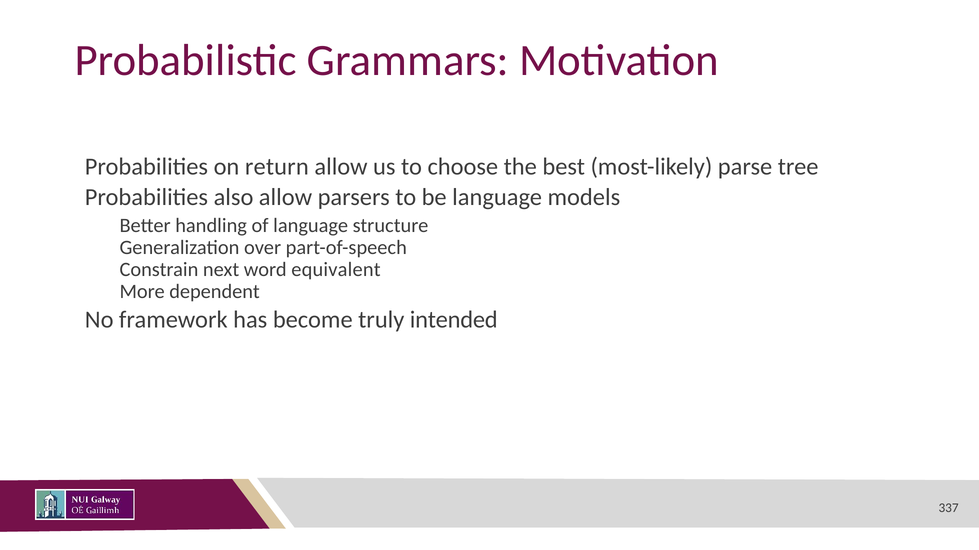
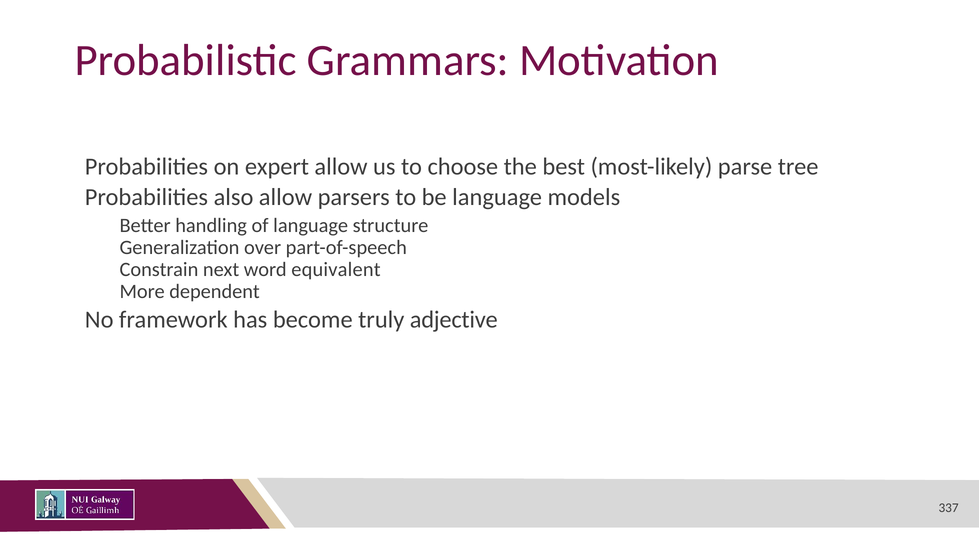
return: return -> expert (277, 167)
intended: intended -> adjective (454, 320)
